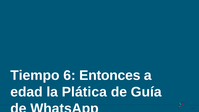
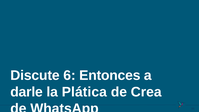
Tiempo: Tiempo -> Discute (35, 75)
edad: edad -> darle (27, 92)
Guía: Guía -> Crea (146, 92)
